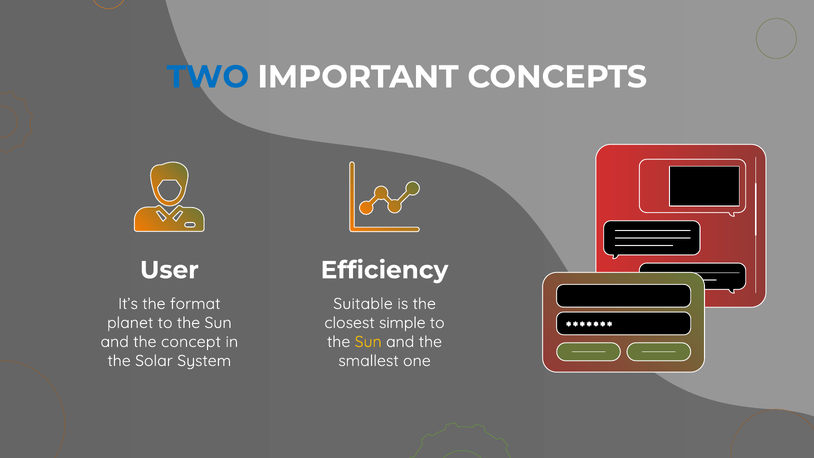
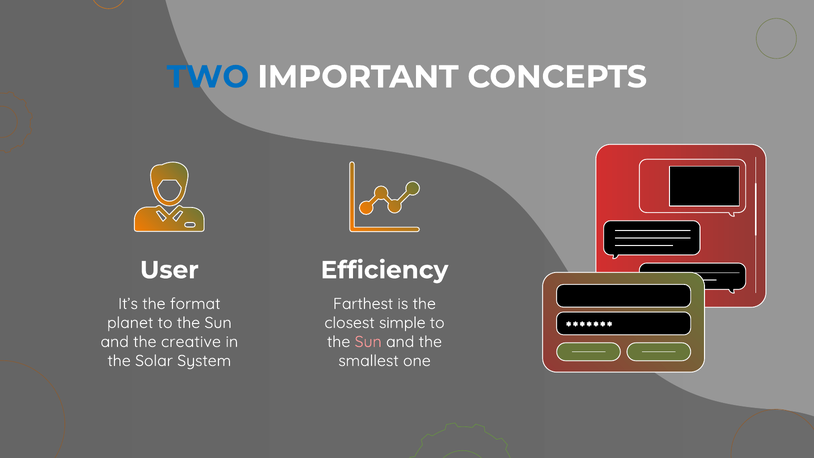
Suitable: Suitable -> Farthest (363, 304)
concept: concept -> creative (191, 342)
Sun colour: yellow -> pink (368, 342)
